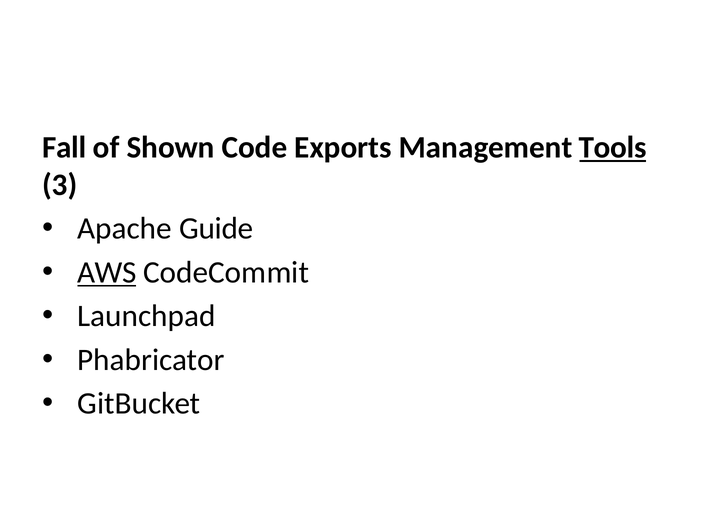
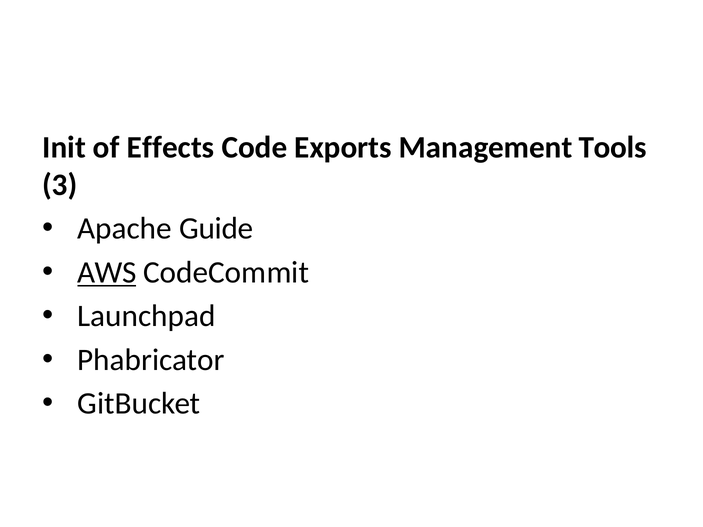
Fall: Fall -> Init (64, 147)
Shown: Shown -> Effects (171, 147)
Tools underline: present -> none (613, 147)
